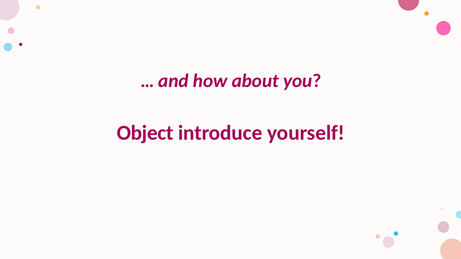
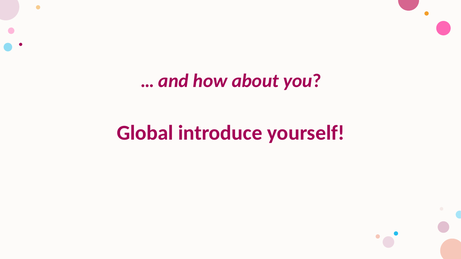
Object: Object -> Global (145, 133)
